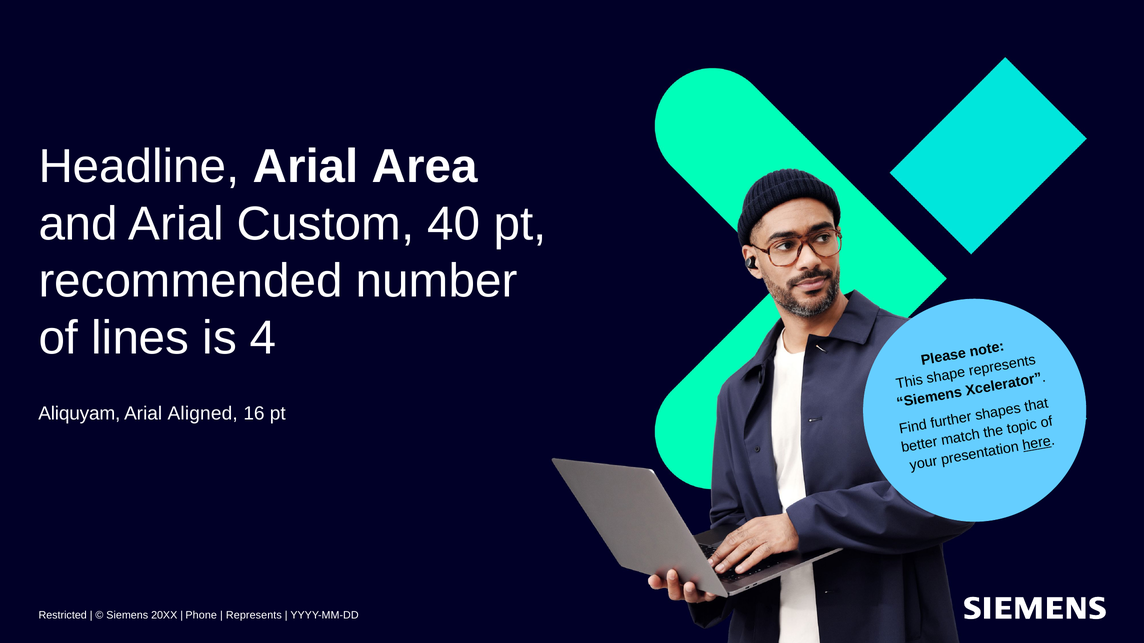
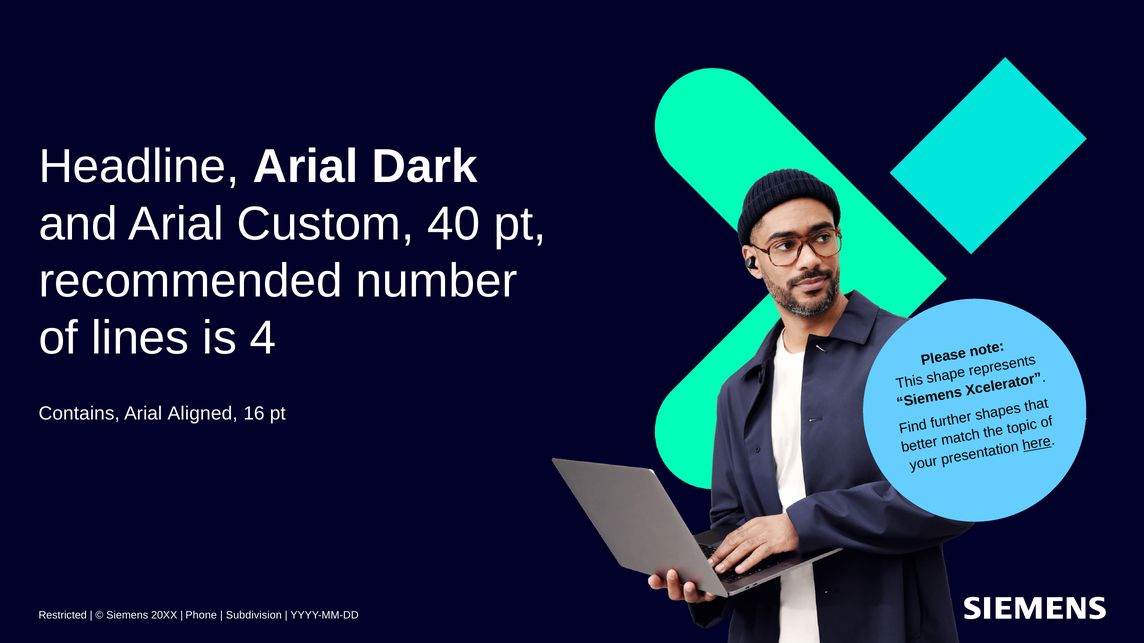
Area: Area -> Dark (425, 167)
Aliquyam: Aliquyam -> Contains (79, 414)
Represents: Represents -> Subdivision (254, 616)
